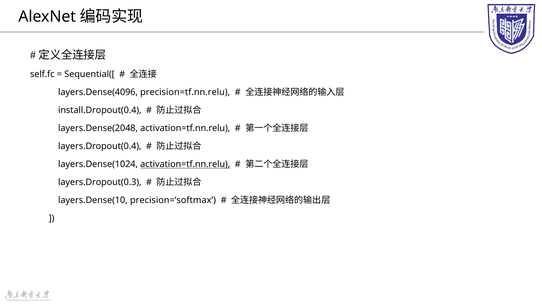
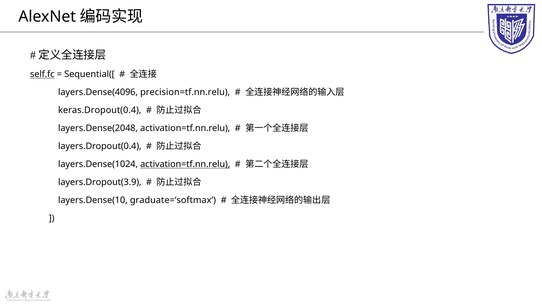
self.fc underline: none -> present (42, 74)
install.Dropout(0.4: install.Dropout(0.4 -> keras.Dropout(0.4 (100, 110)
layers.Dropout(0.3: layers.Dropout(0.3 -> layers.Dropout(3.9 (100, 182)
precision=‘softmax: precision=‘softmax -> graduate=‘softmax (173, 200)
